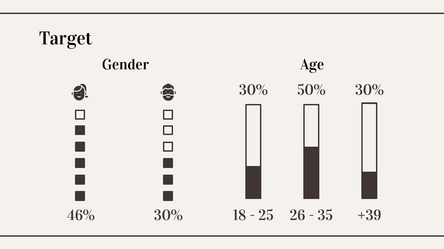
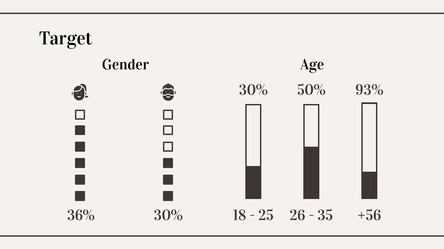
30% 30%: 30% -> 93% (369, 90)
46%: 46% -> 36% (81, 216)
+39: +39 -> +56 (369, 216)
